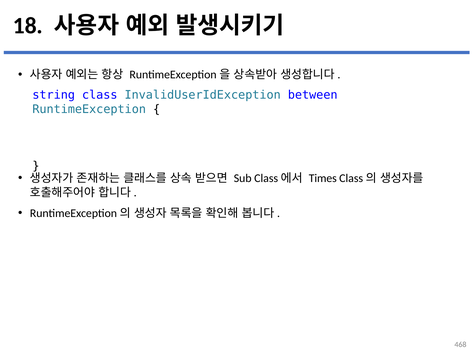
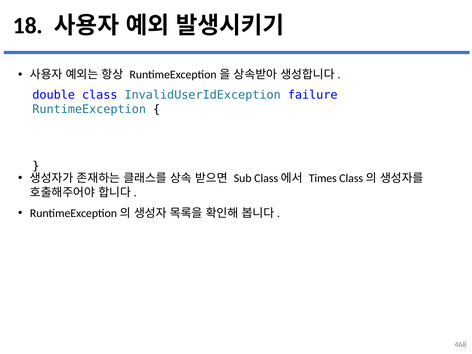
string: string -> double (54, 95)
between: between -> failure (313, 95)
